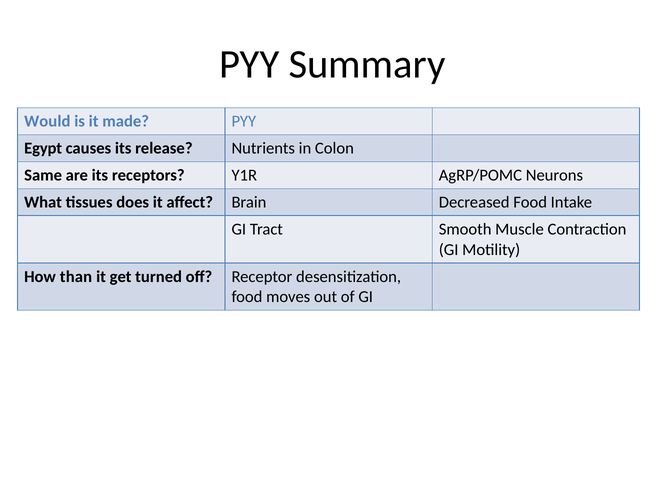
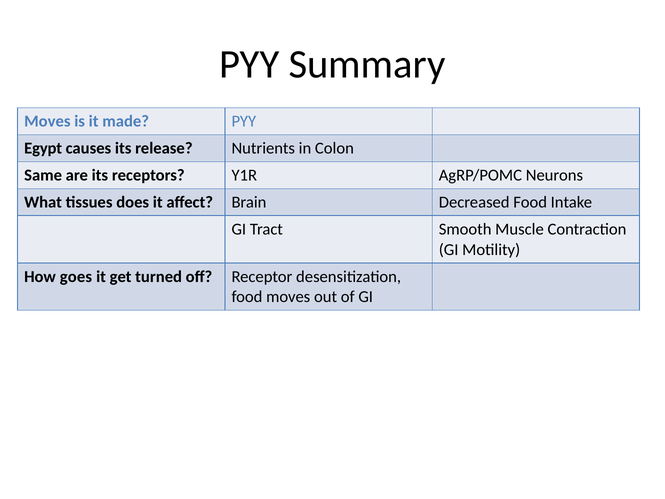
Would: Would -> Moves (47, 121)
than: than -> goes (76, 276)
